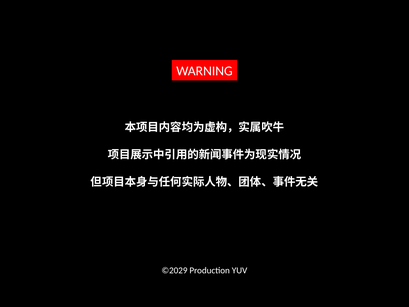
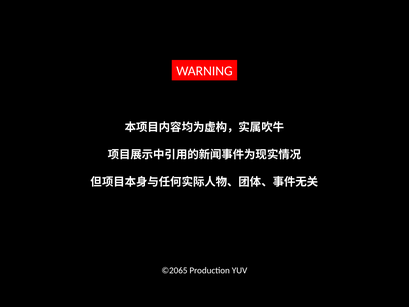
©2029: ©2029 -> ©2065 (175, 270)
